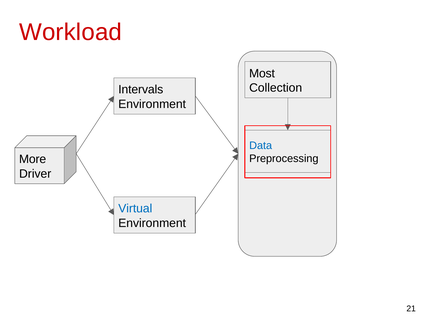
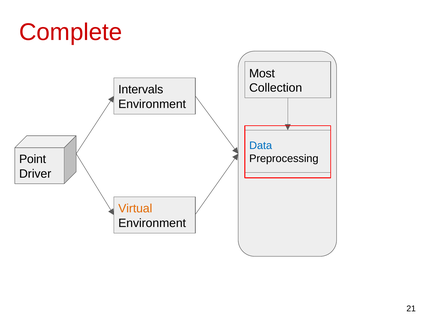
Workload: Workload -> Complete (71, 32)
More: More -> Point (33, 159)
Virtual colour: blue -> orange (135, 208)
